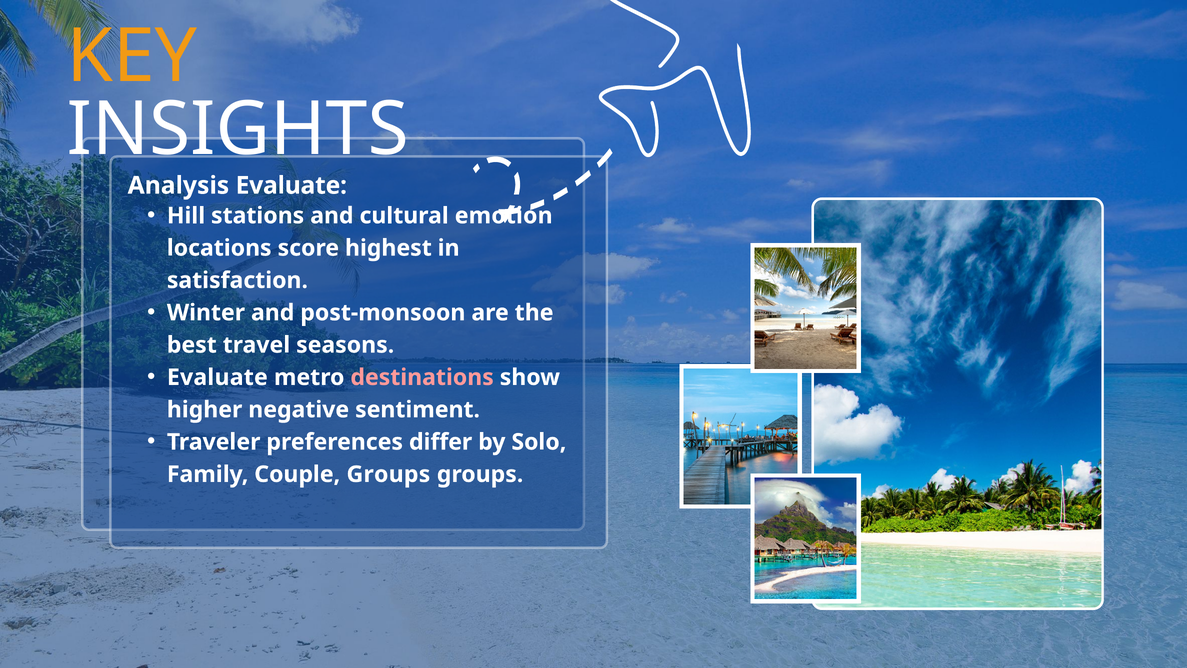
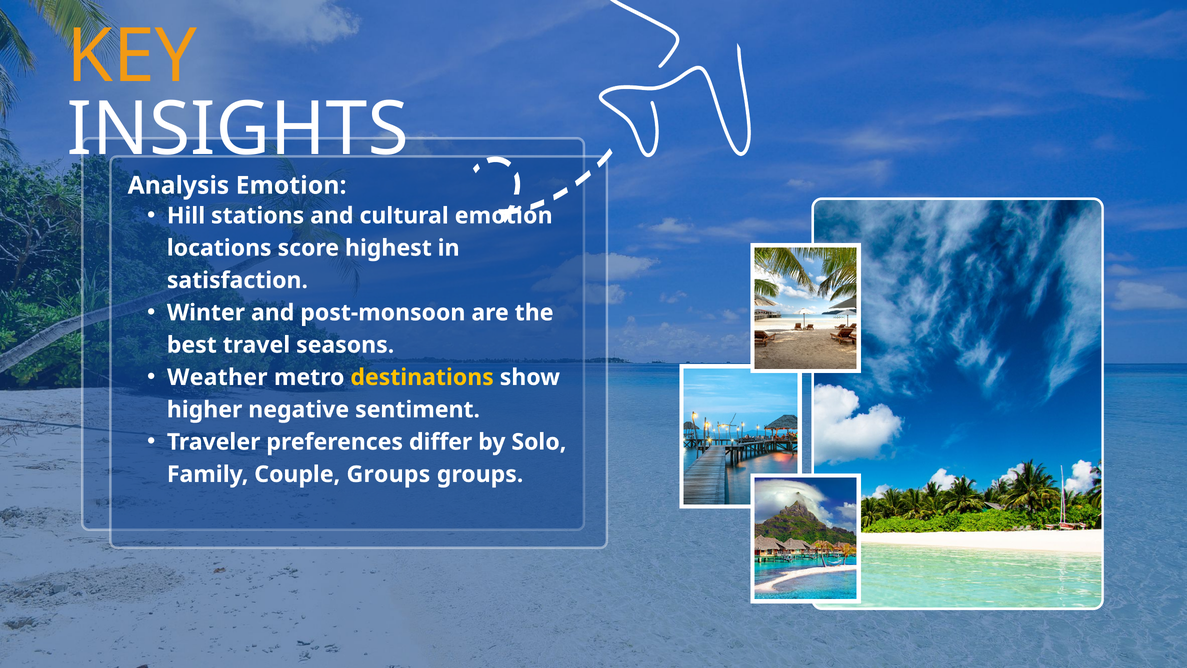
Analysis Evaluate: Evaluate -> Emotion (291, 185)
Evaluate: Evaluate -> Weather (217, 377)
destinations colour: pink -> yellow (422, 377)
